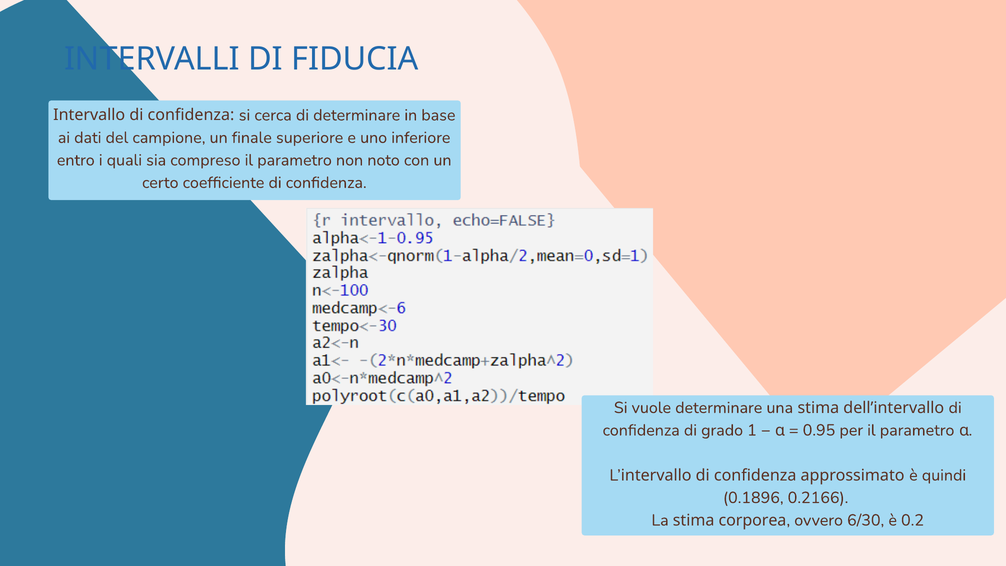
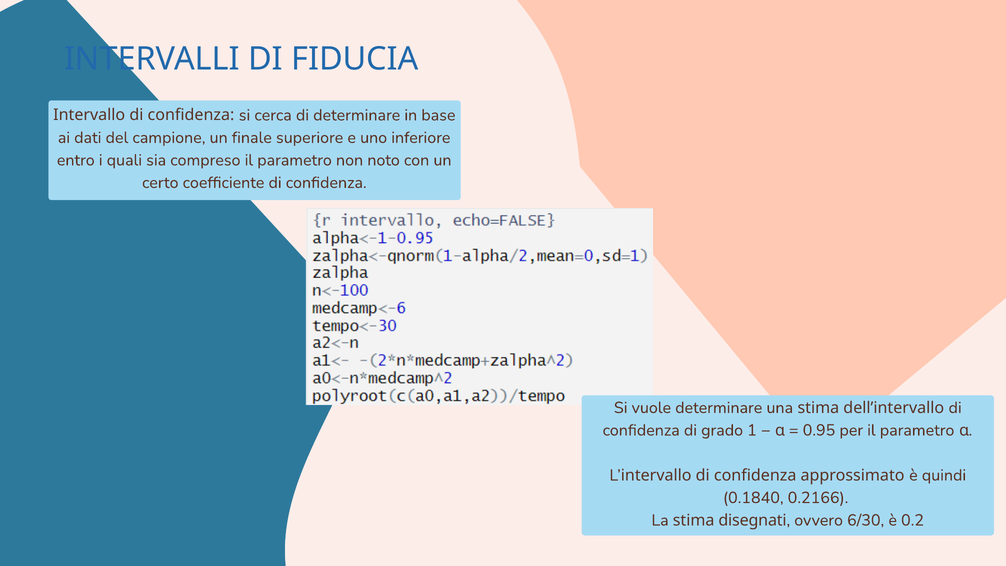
0.1896: 0.1896 -> 0.1840 (753, 498)
corporea: corporea -> disegnati (753, 520)
